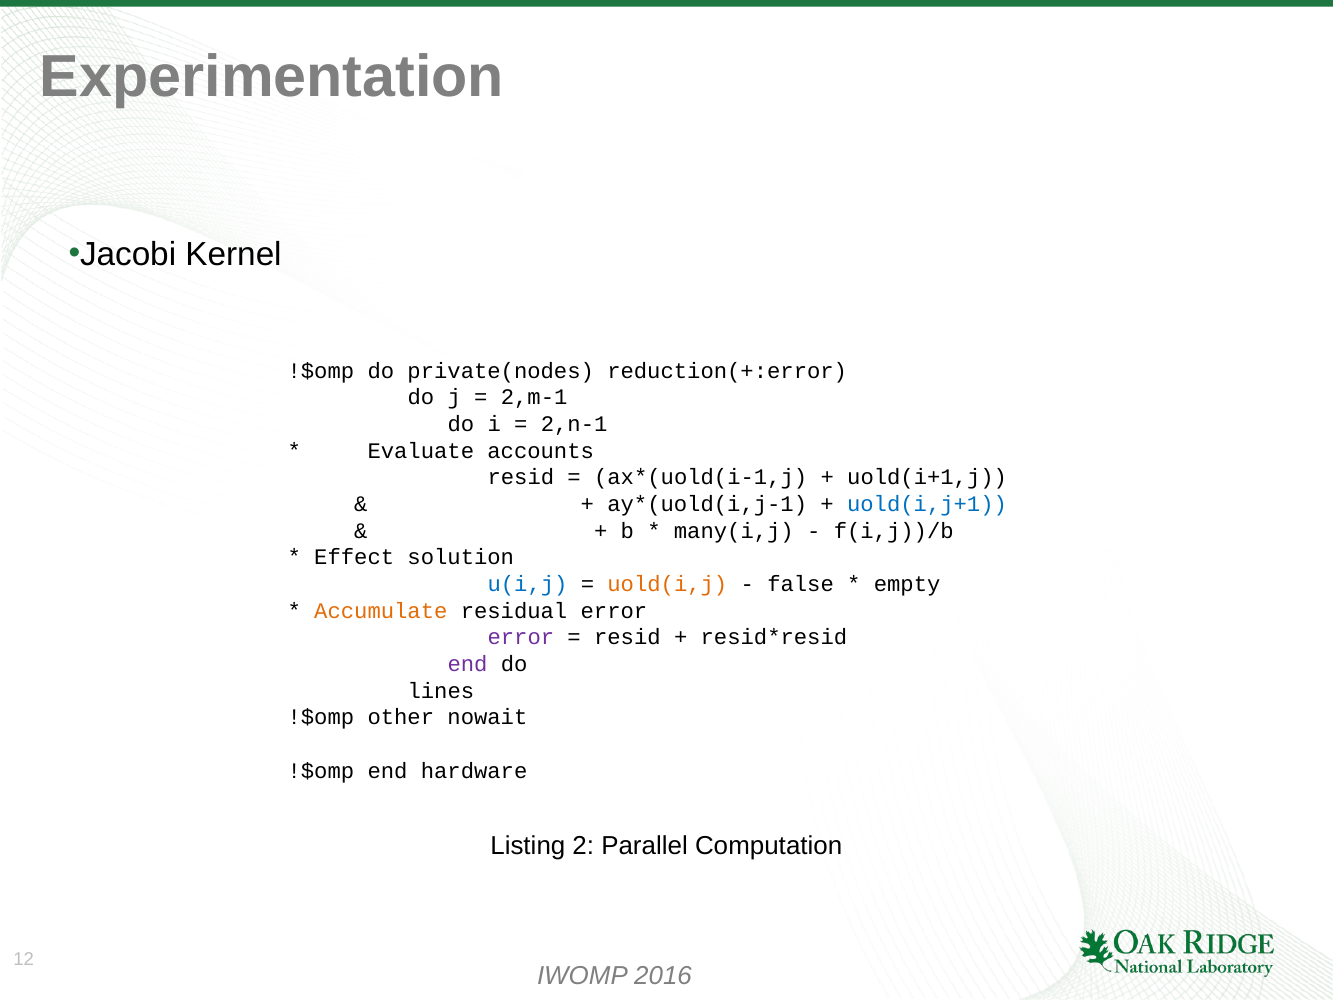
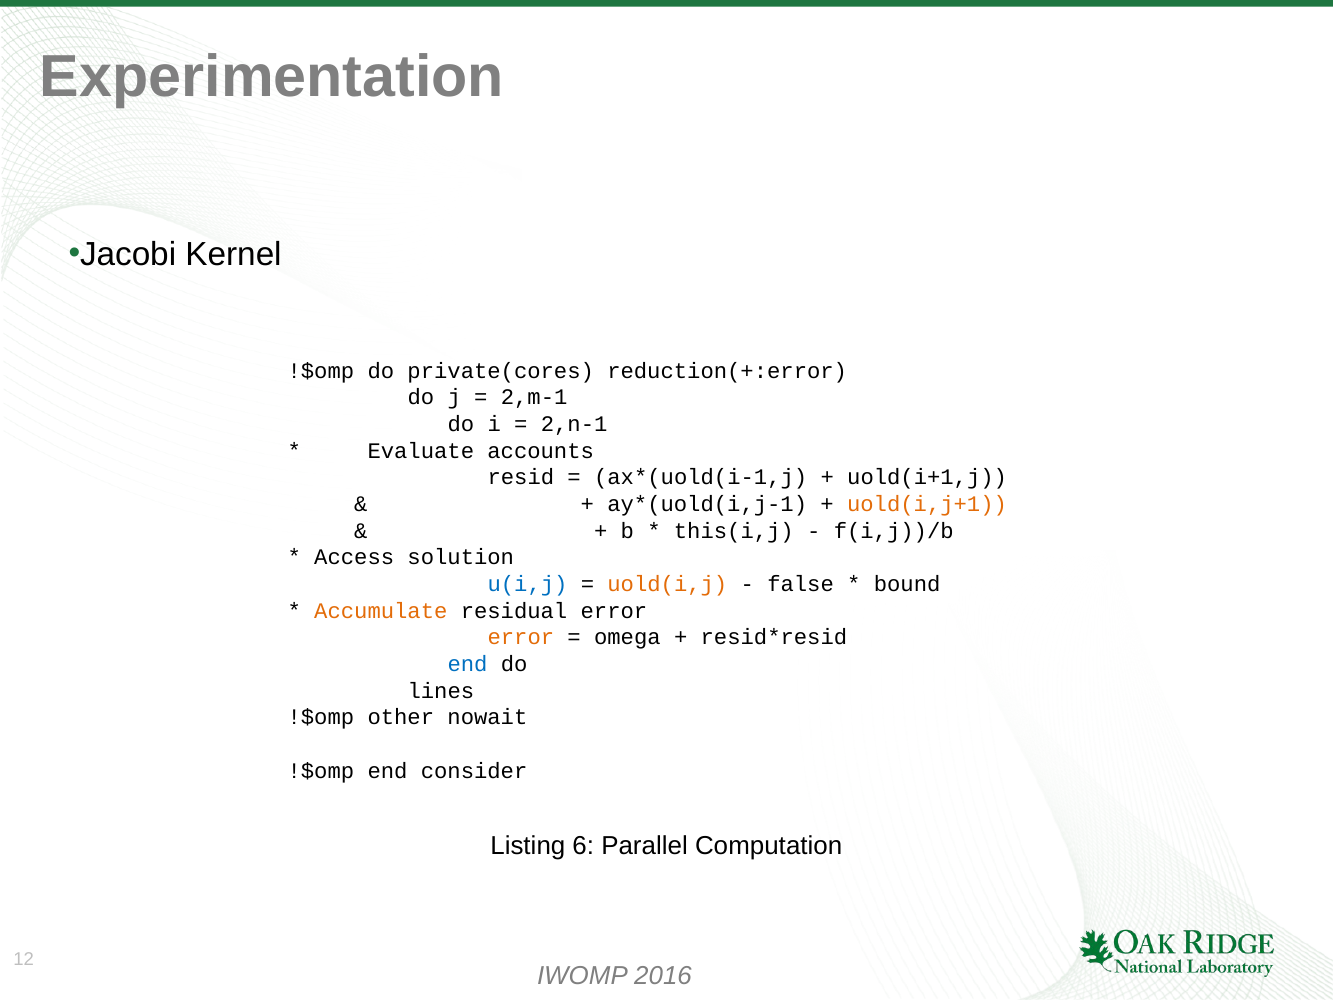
private(nodes: private(nodes -> private(cores (501, 371)
uold(i,j+1 colour: blue -> orange (927, 504)
many(i,j: many(i,j -> this(i,j (734, 531)
Effect: Effect -> Access (354, 557)
empty: empty -> bound (907, 584)
error colour: purple -> orange (521, 637)
resid: resid -> omega (627, 637)
end colour: purple -> blue (468, 664)
hardware: hardware -> consider (474, 771)
2: 2 -> 6 (583, 846)
